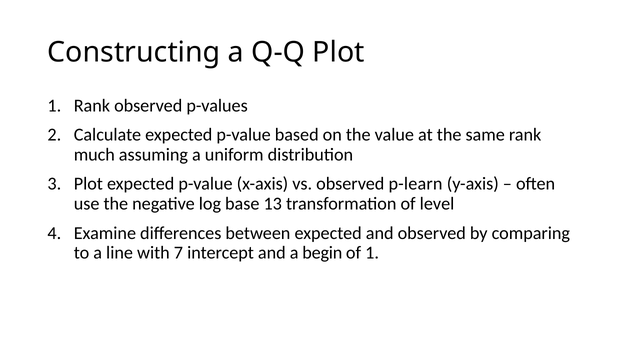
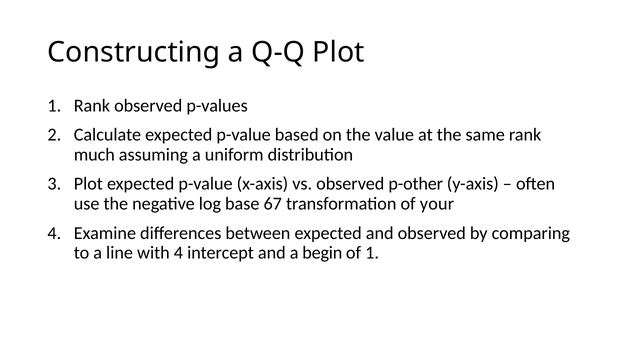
p-learn: p-learn -> p-other (416, 184)
13: 13 -> 67 (273, 203)
level: level -> your (437, 203)
with 7: 7 -> 4 (178, 252)
